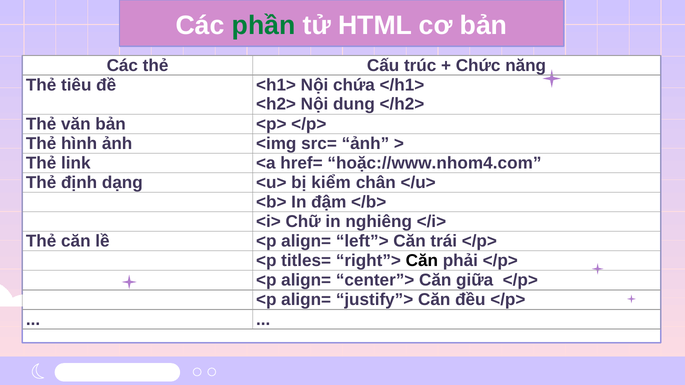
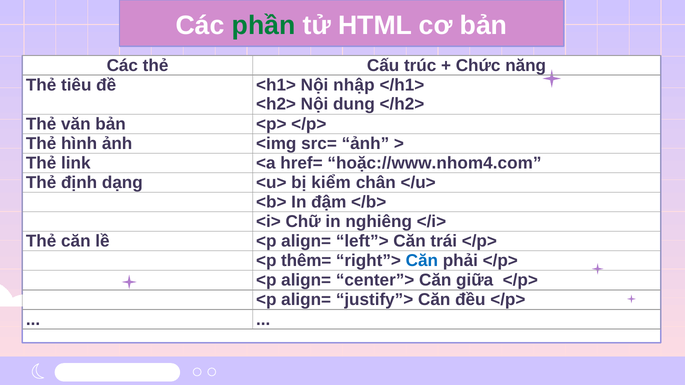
chứa: chứa -> nhập (354, 85)
titles=: titles= -> thêm= (306, 261)
Căn colour: black -> blue (422, 261)
